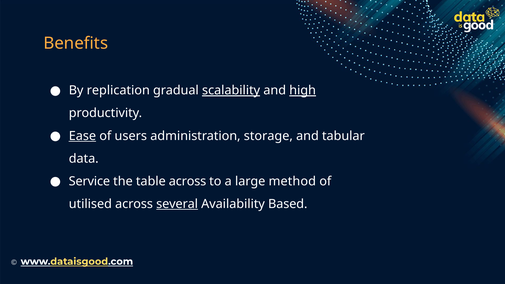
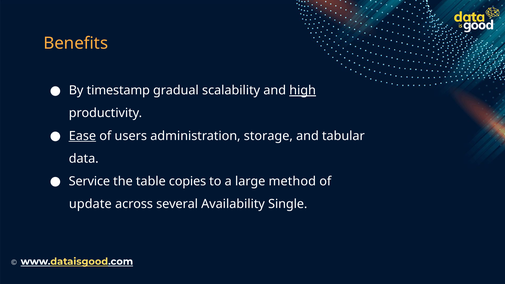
replication: replication -> timestamp (118, 90)
scalability underline: present -> none (231, 90)
table across: across -> copies (188, 181)
utilised: utilised -> update (90, 204)
several underline: present -> none (177, 204)
Based: Based -> Single (288, 204)
